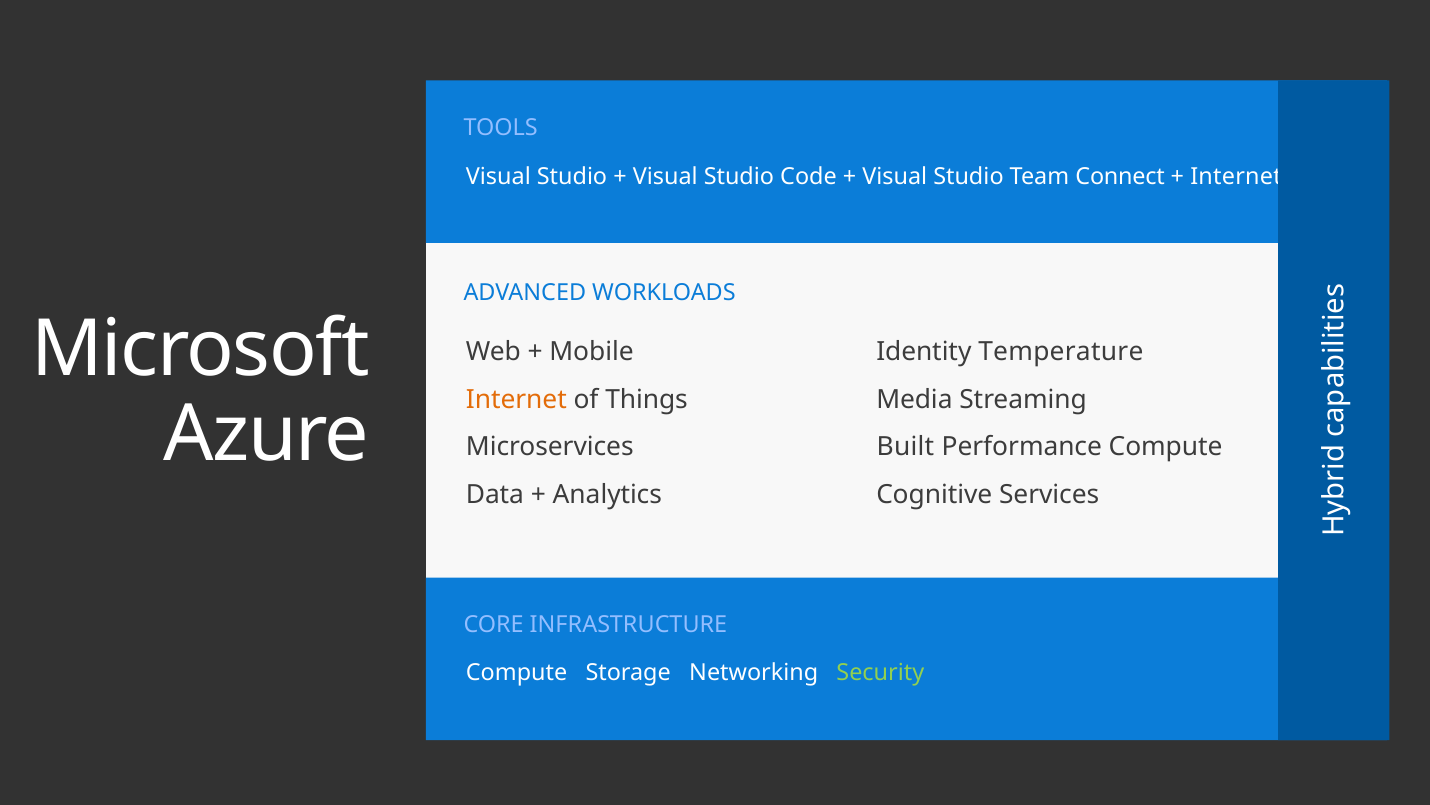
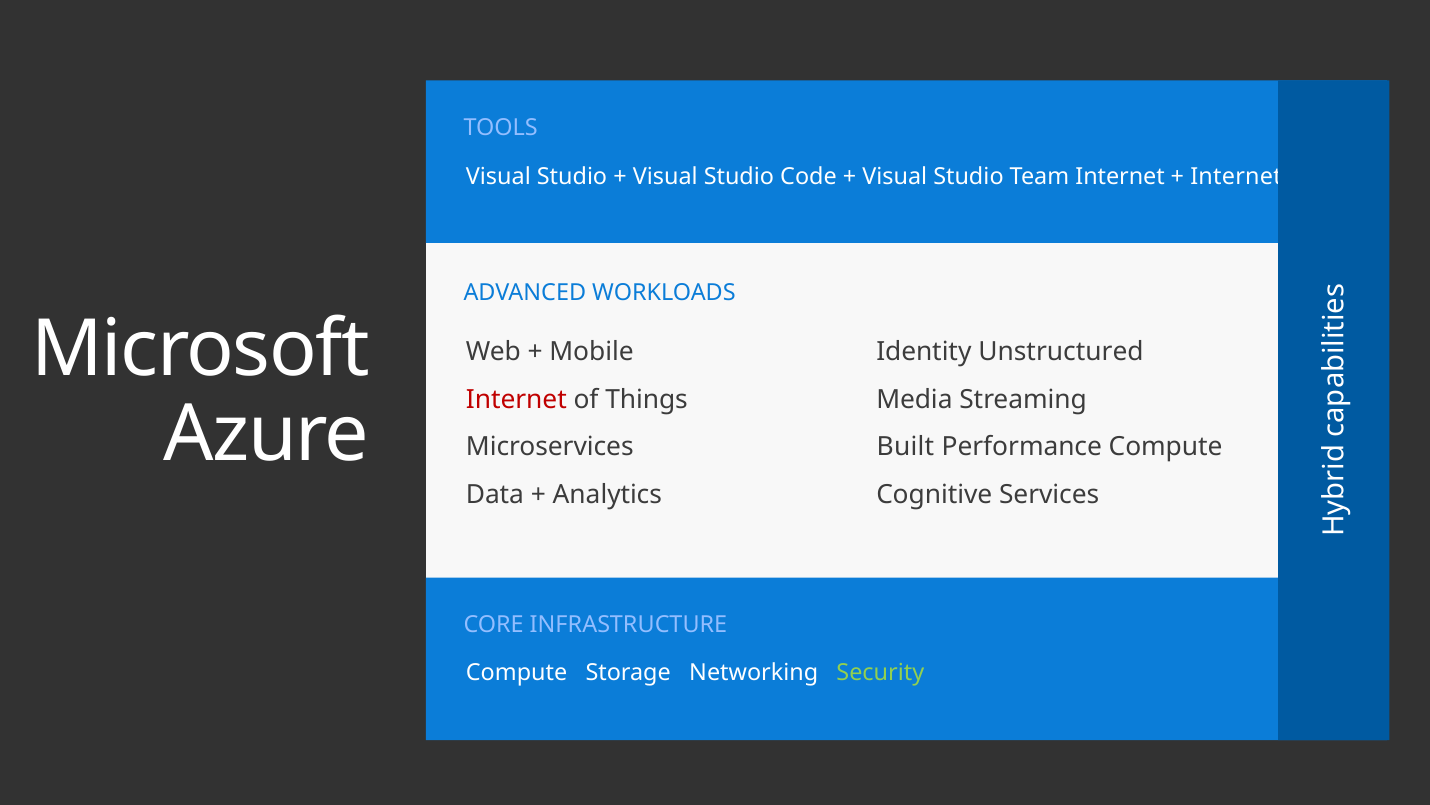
Team Connect: Connect -> Internet (1120, 177)
Temperature: Temperature -> Unstructured (1061, 352)
Internet colour: orange -> red (516, 399)
